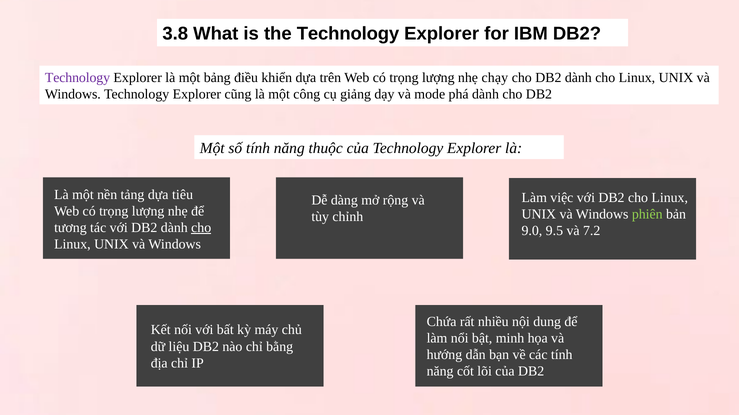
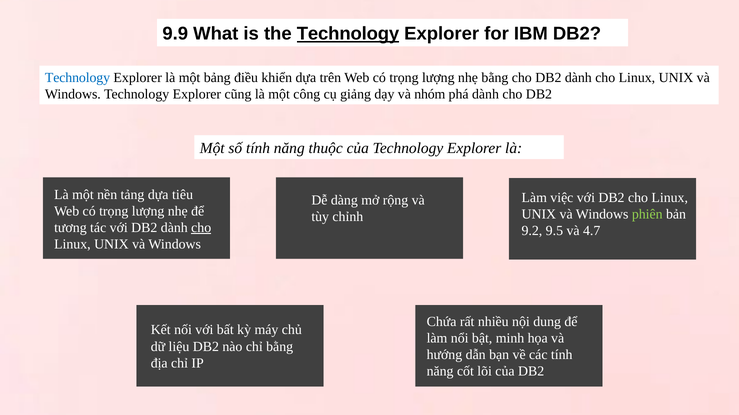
3.8: 3.8 -> 9.9 (175, 34)
Technology underline: none -> present (348, 34)
Technology colour: purple -> blue (78, 78)
nhẹ chạy: chạy -> bằng (495, 78)
mode: mode -> nhóm (430, 94)
9.0: 9.0 -> 9.2 (532, 231)
7.2: 7.2 -> 4.7 (592, 231)
